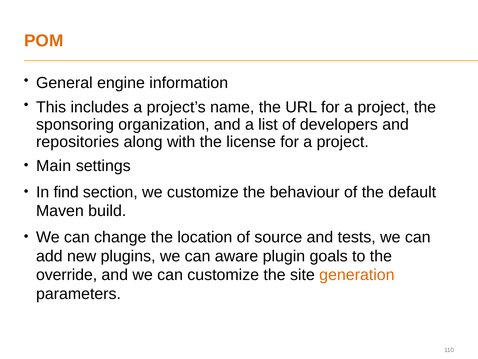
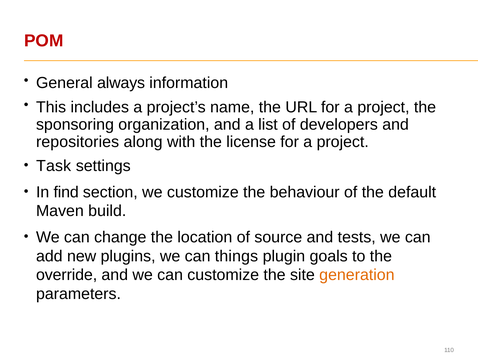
POM colour: orange -> red (44, 41)
engine: engine -> always (121, 83)
Main: Main -> Task (54, 166)
aware: aware -> things (236, 256)
